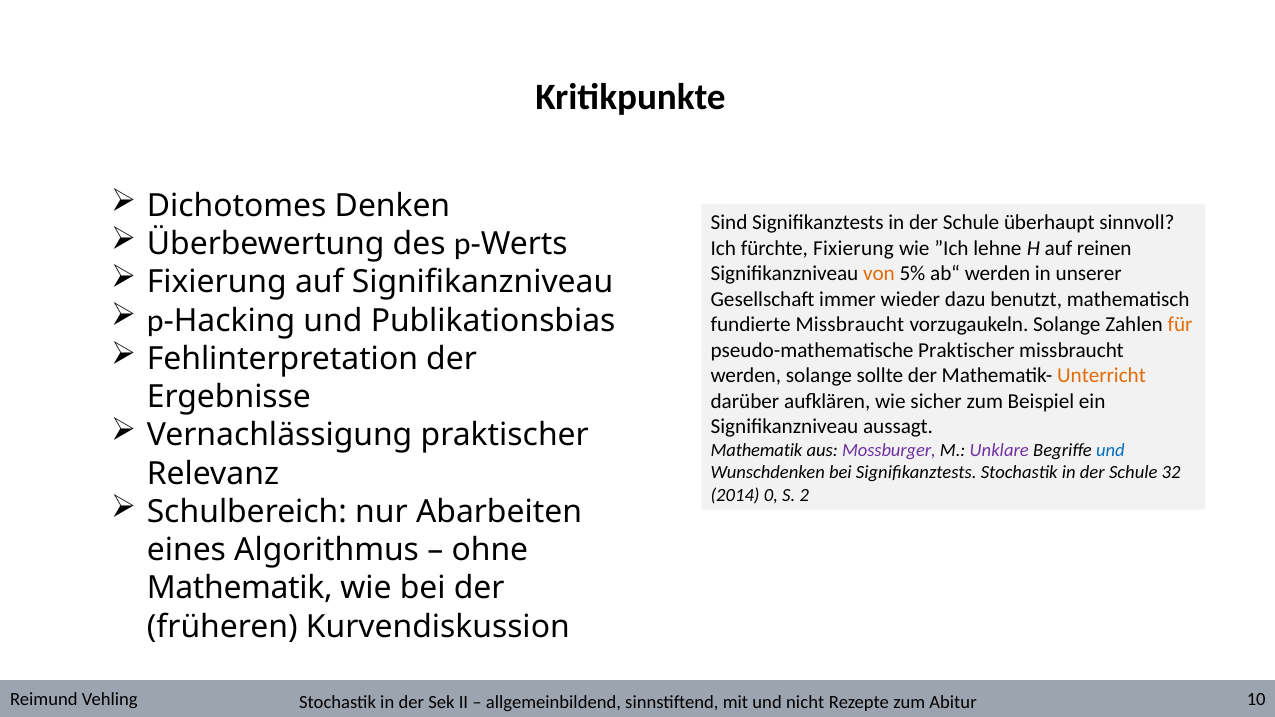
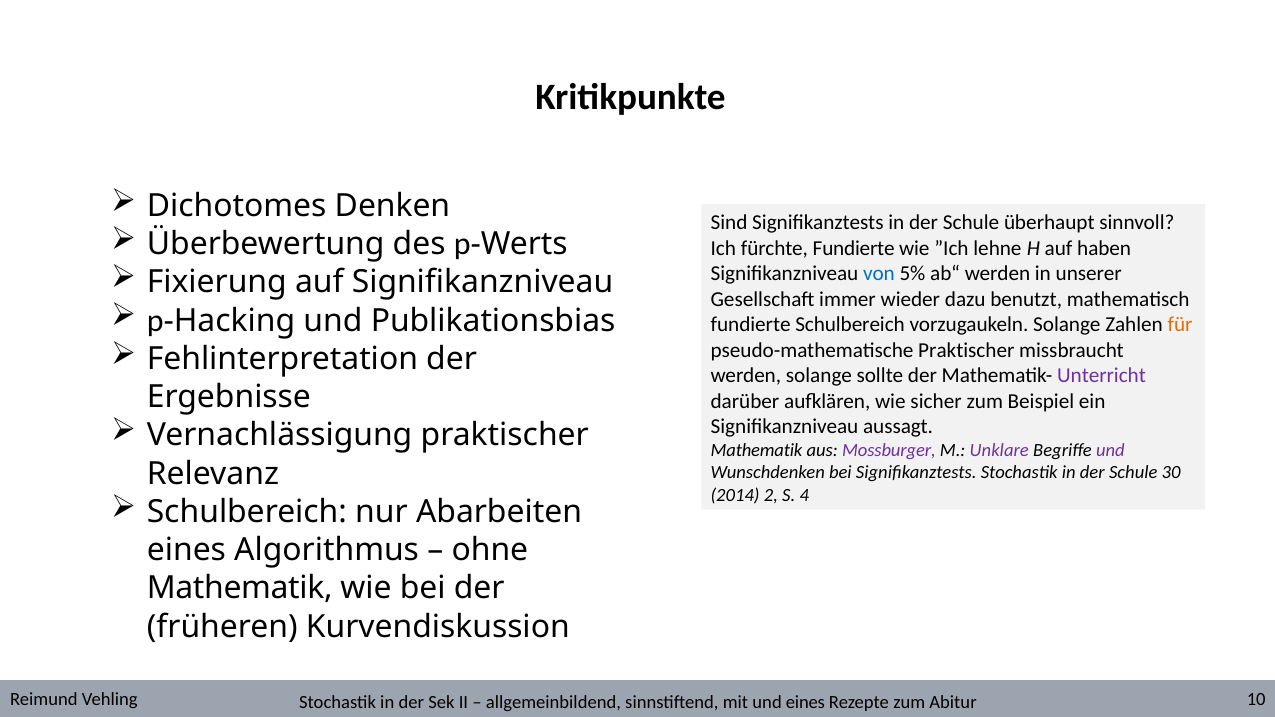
fürchte Fixierung: Fixierung -> Fundierte (854, 248)
reinen: reinen -> haben (1104, 248)
von colour: orange -> blue (879, 274)
fundierte Missbraucht: Missbraucht -> Schulbereich (850, 325)
Unterricht colour: orange -> purple (1102, 376)
und colour: blue -> purple (1110, 451)
32: 32 -> 30 (1171, 473)
0: 0 -> 2 (771, 495)
2: 2 -> 4 (804, 495)
und nicht: nicht -> eines (805, 703)
